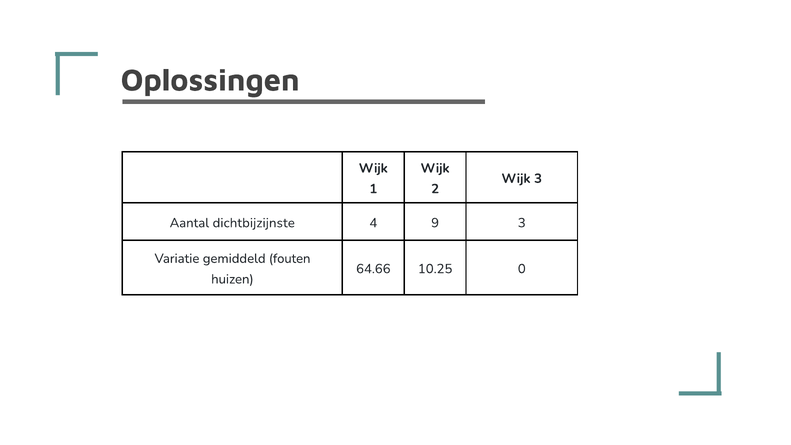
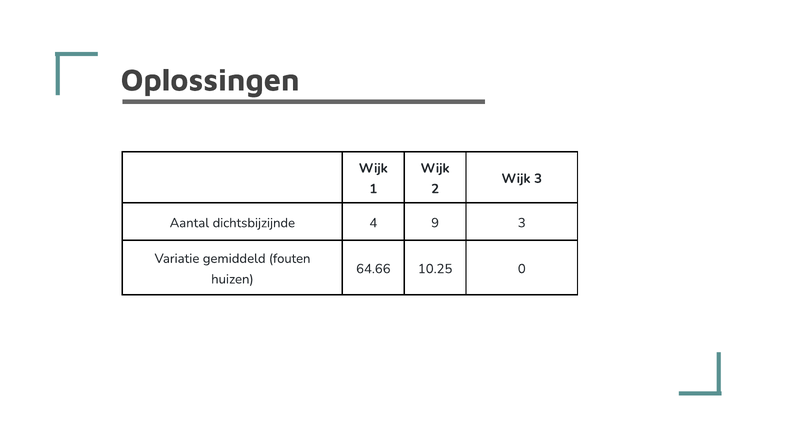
dichtbijzijnste: dichtbijzijnste -> dichtsbijzijnde (254, 223)
